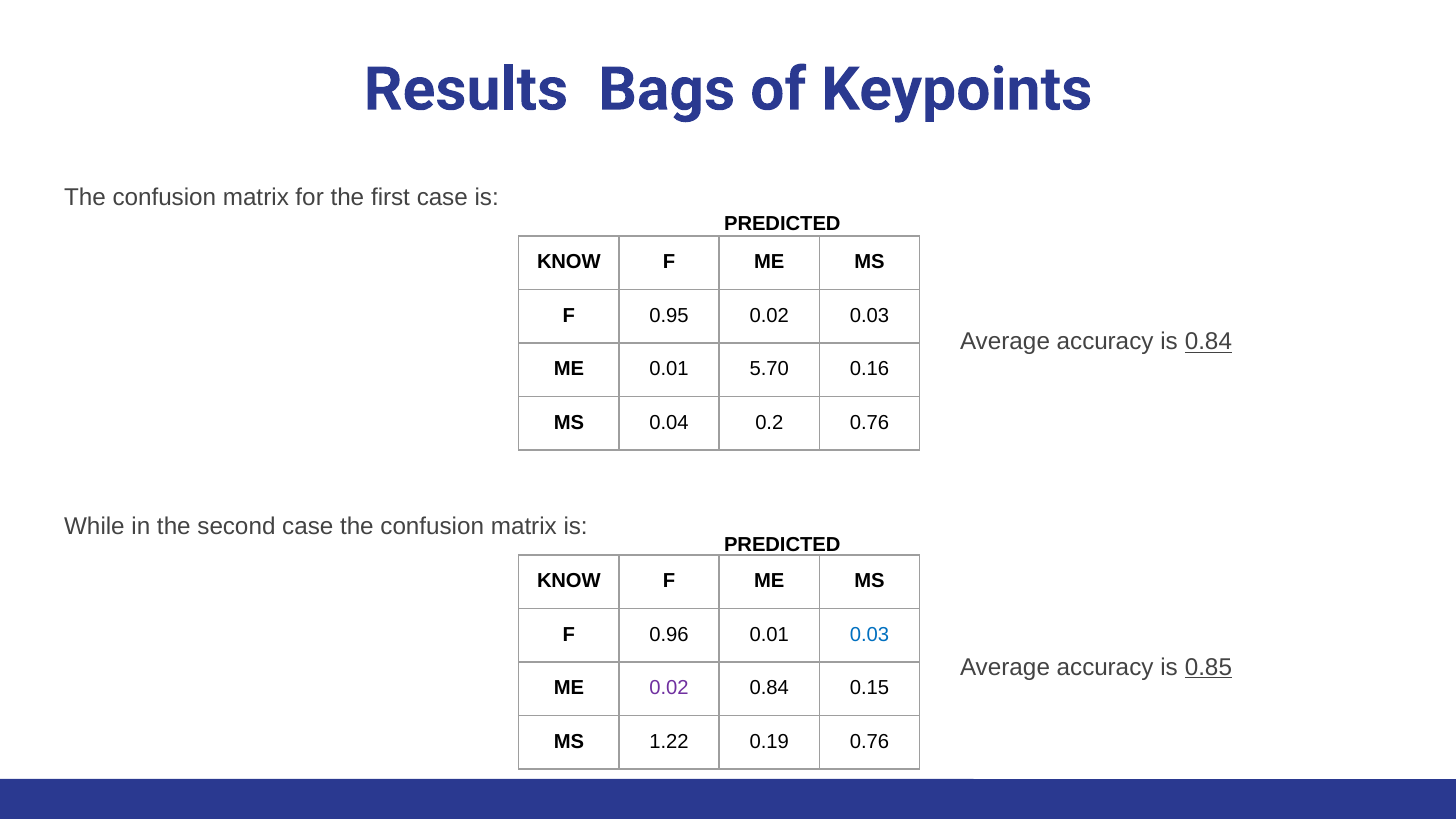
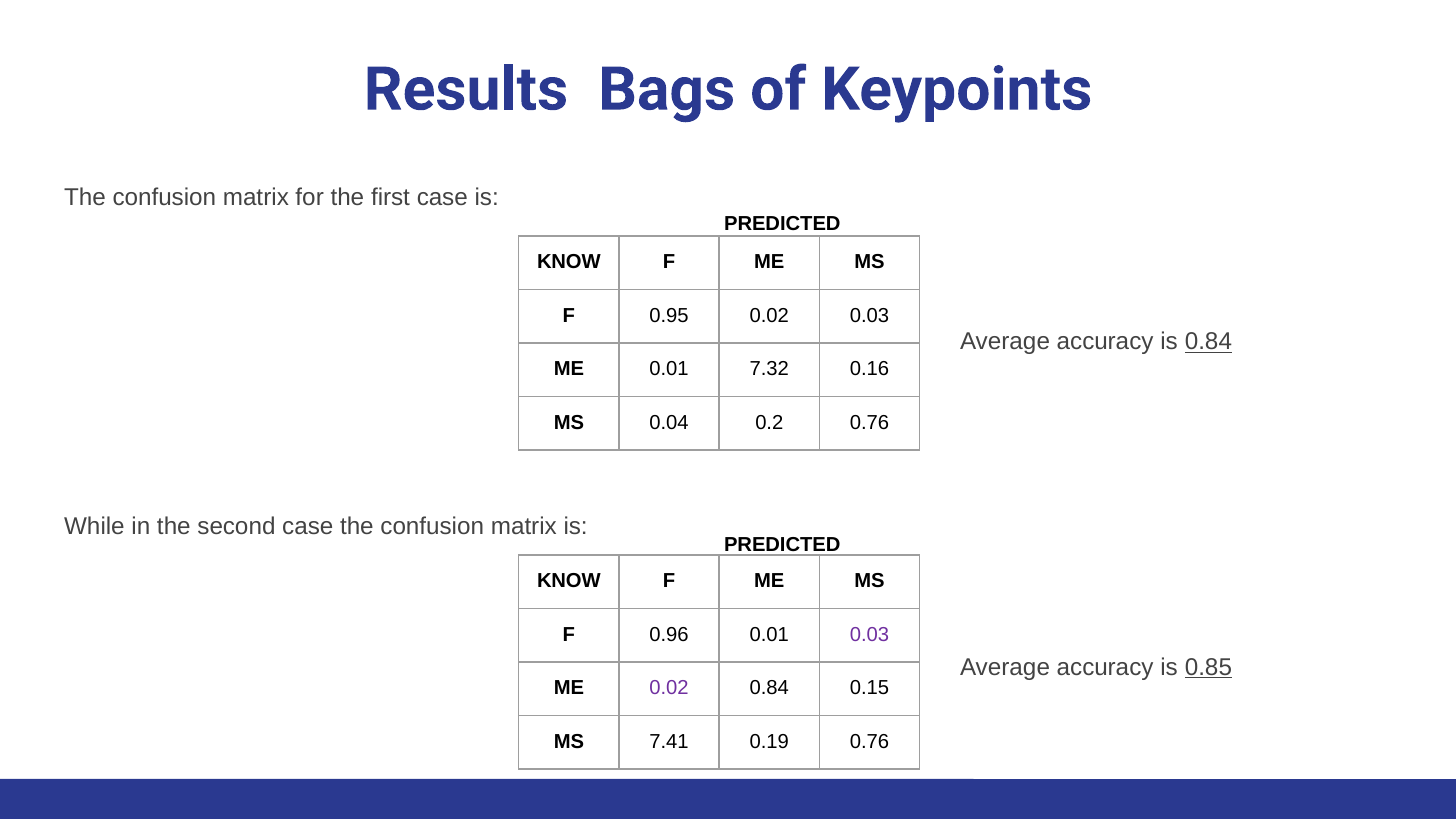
5.70: 5.70 -> 7.32 (769, 369)
0.03 colour: blue -> purple (869, 635)
1.22: 1.22 -> 7.41 (669, 742)
